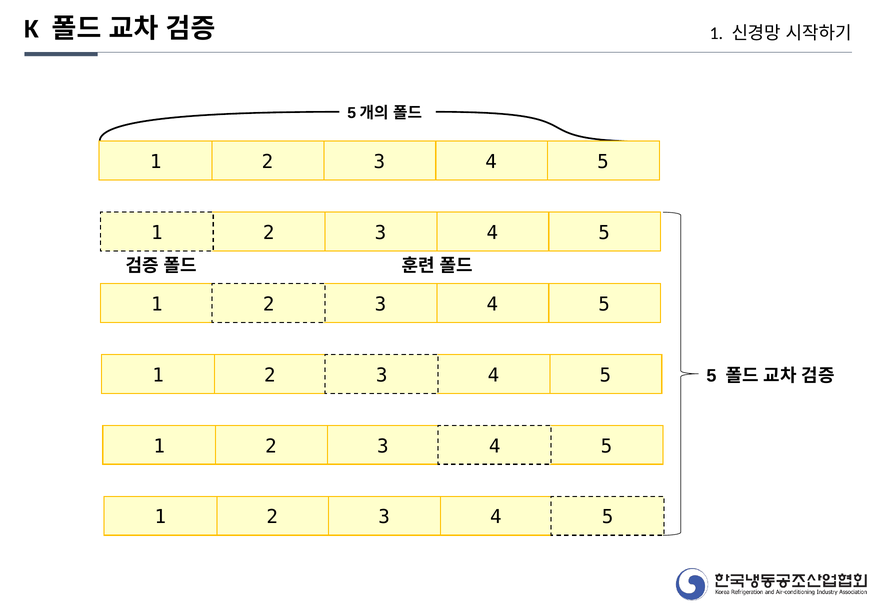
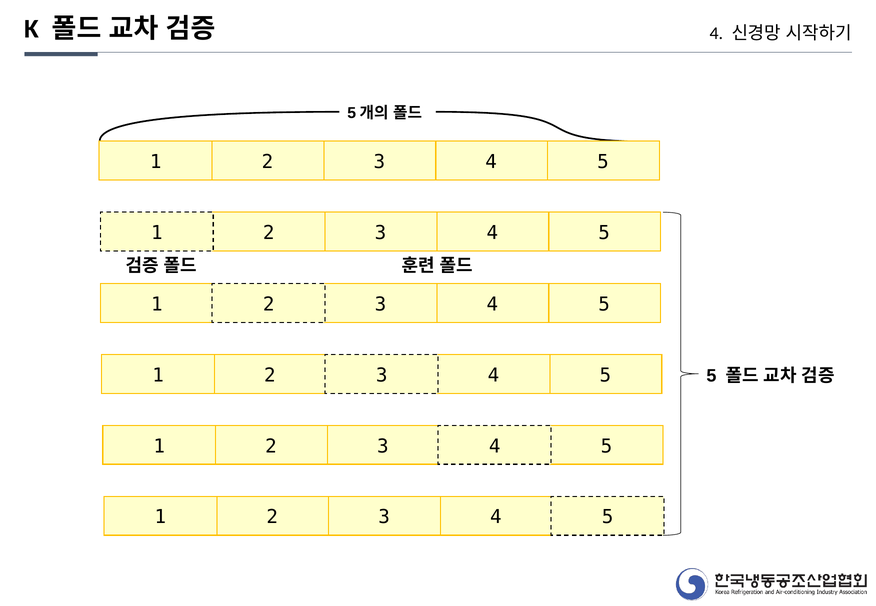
1: 1 -> 4 (716, 33)
